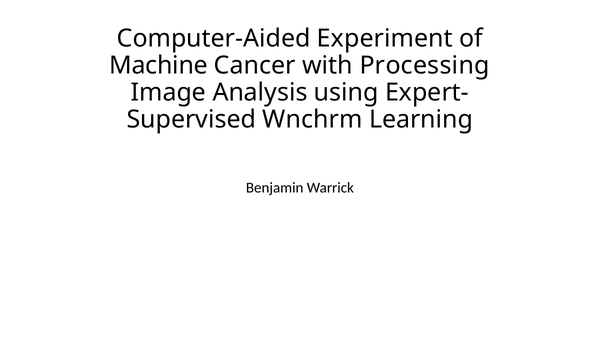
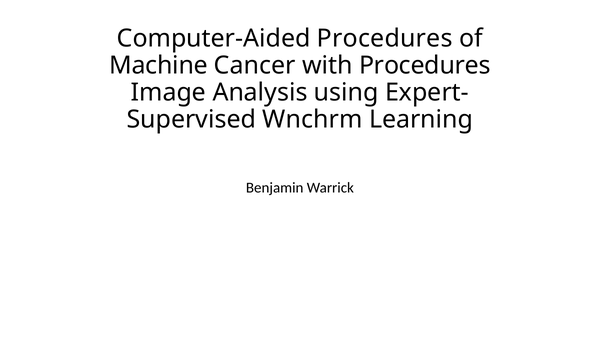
Computer-Aided Experiment: Experiment -> Procedures (385, 39)
with Processing: Processing -> Procedures (425, 66)
